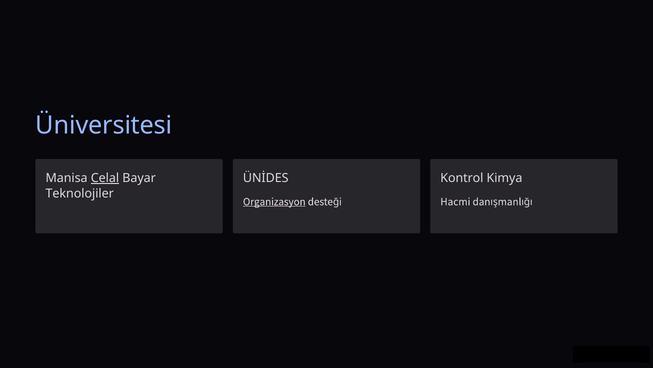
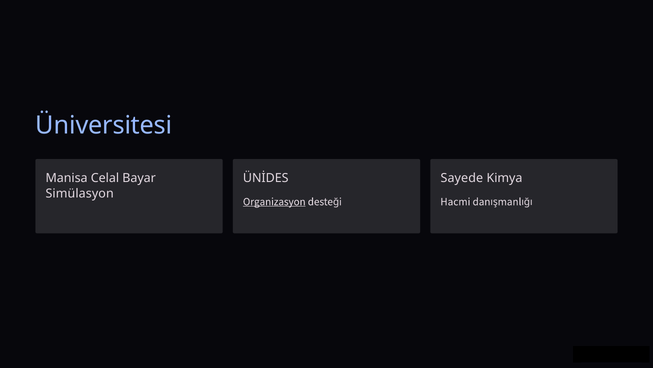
Celal underline: present -> none (105, 178)
Kontrol: Kontrol -> Sayede (462, 178)
Teknolojiler: Teknolojiler -> Simülasyon (80, 193)
